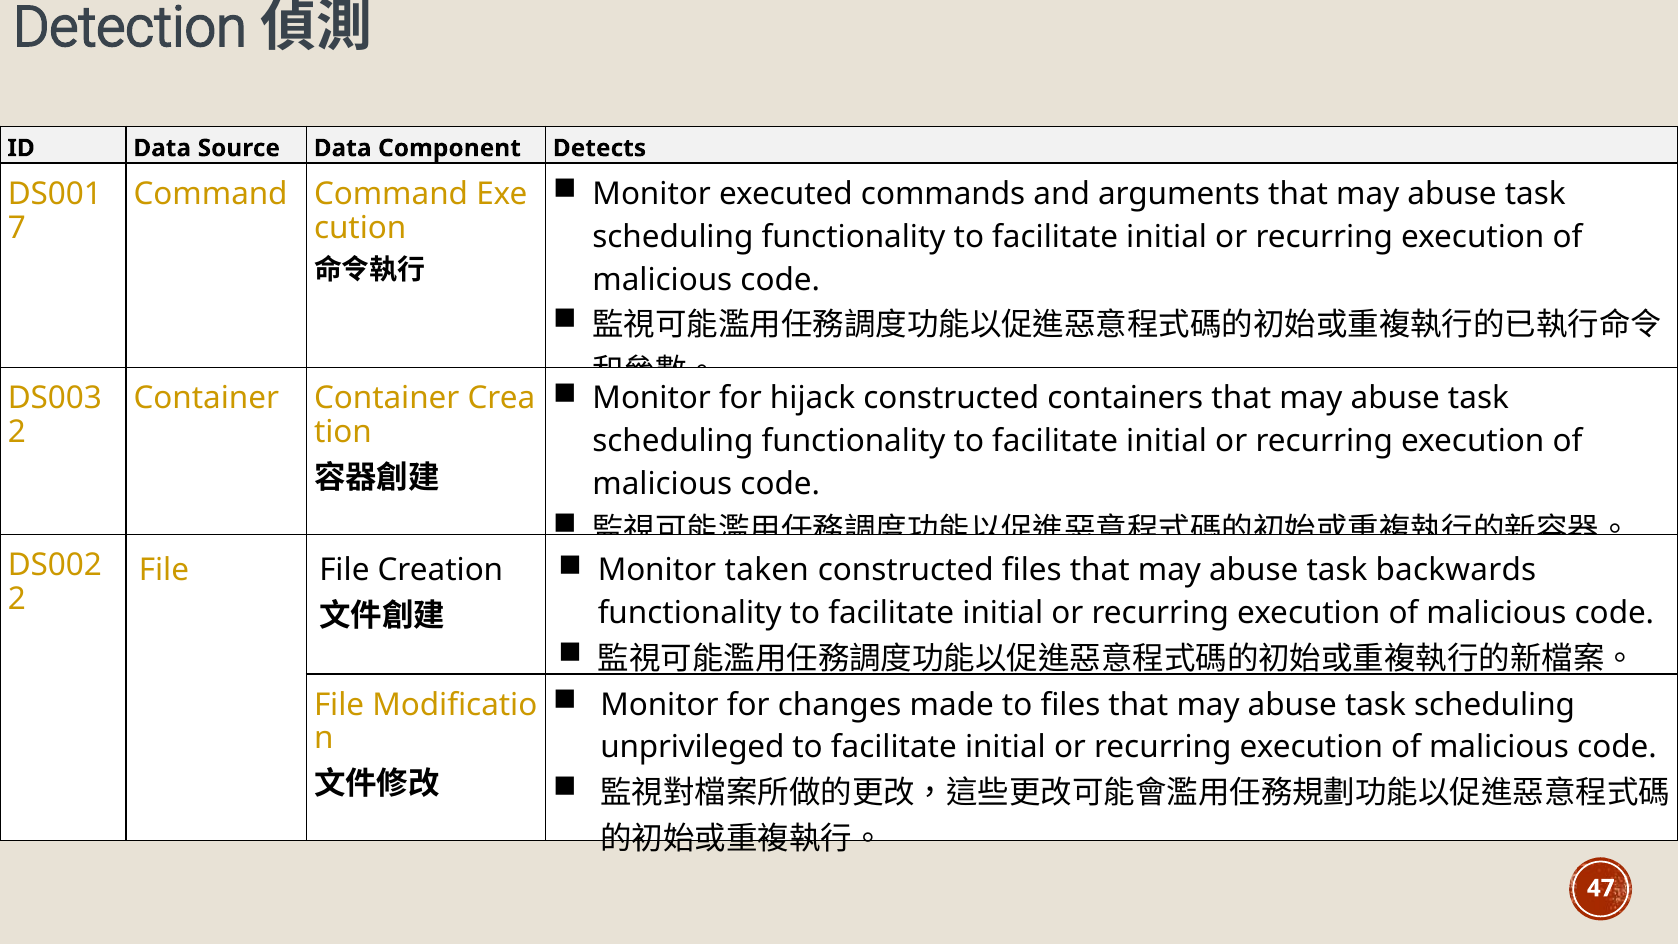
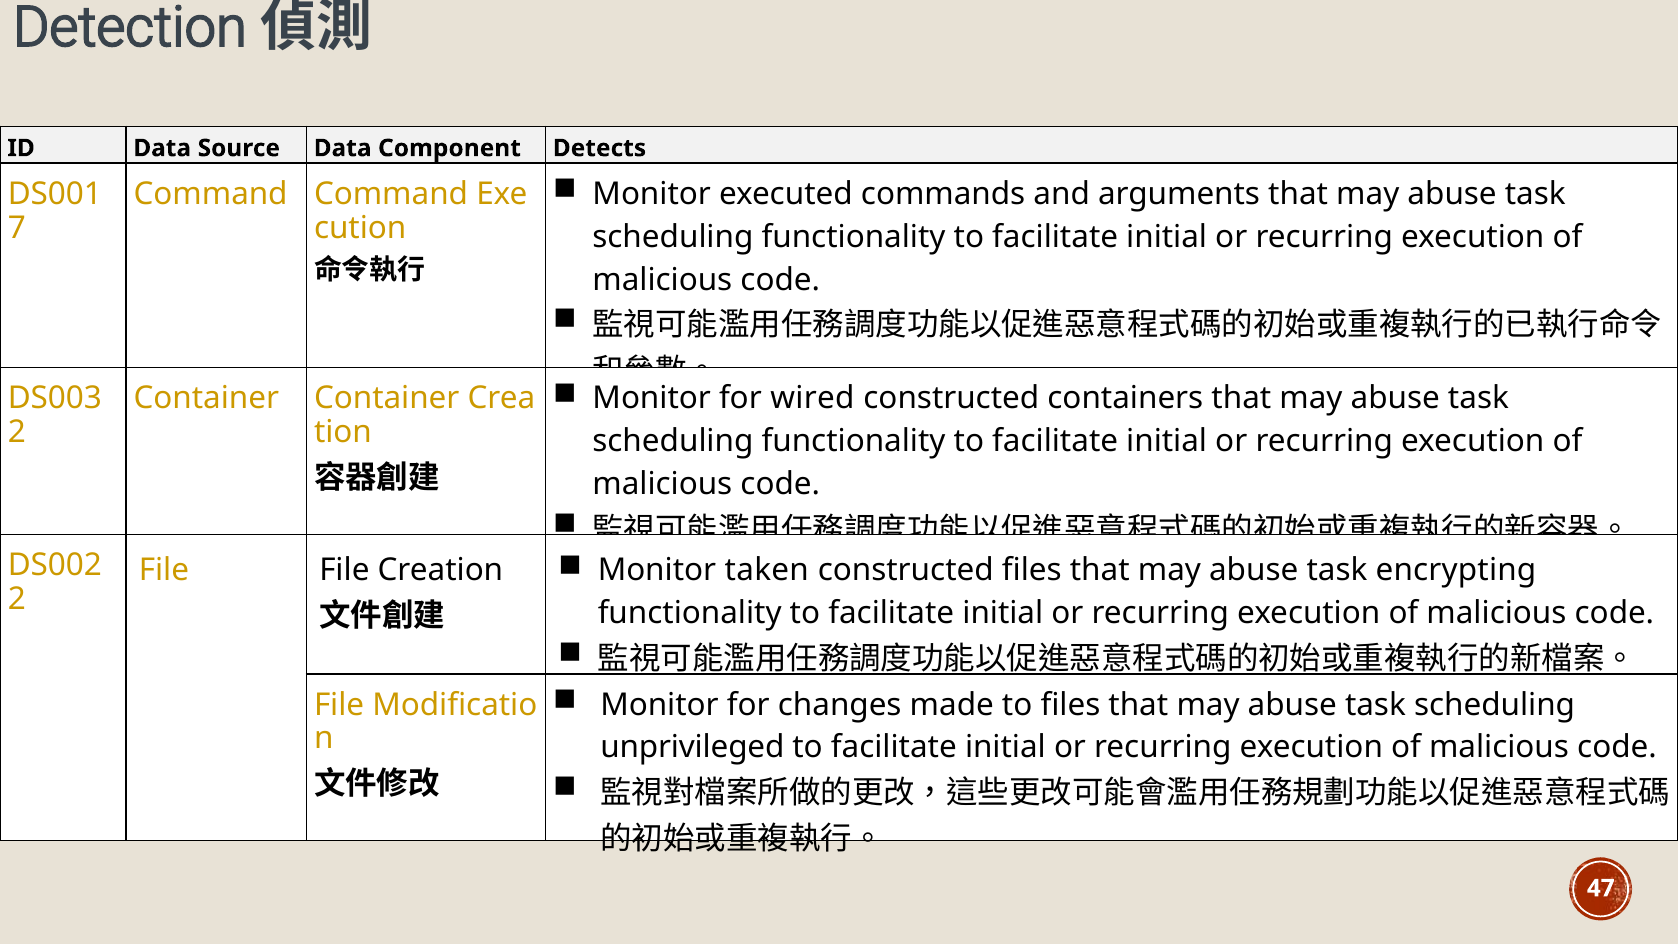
hijack: hijack -> wired (812, 399)
backwards: backwards -> encrypting (1456, 570)
